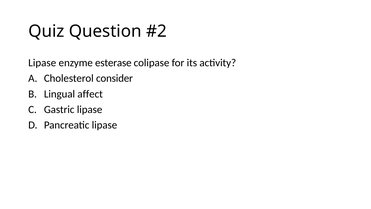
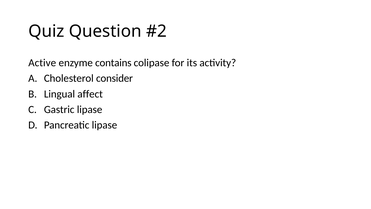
Lipase: Lipase -> Active (42, 63)
esterase: esterase -> contains (113, 63)
